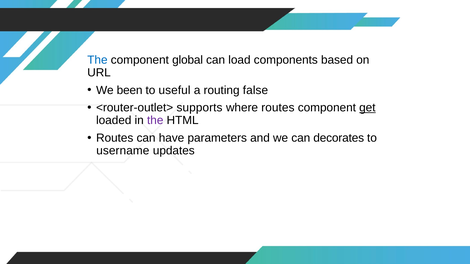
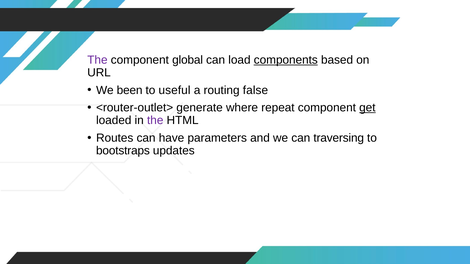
The colour: blue -> purple (97, 60)
components underline: none -> present (286, 60)
supports: supports -> generate (200, 108)
where routes: routes -> repeat (278, 108)
decorates: decorates -> traversing (339, 138)
username: username -> bootstraps (123, 151)
